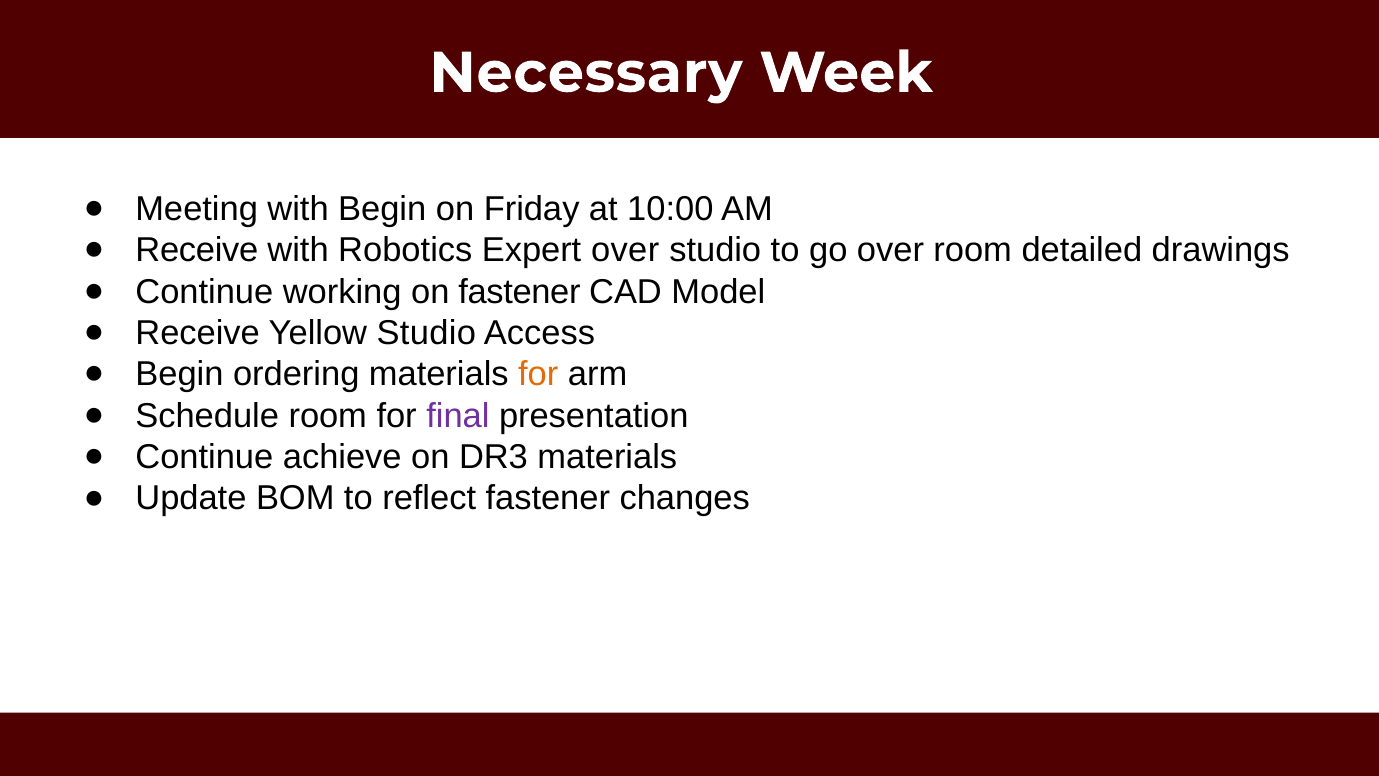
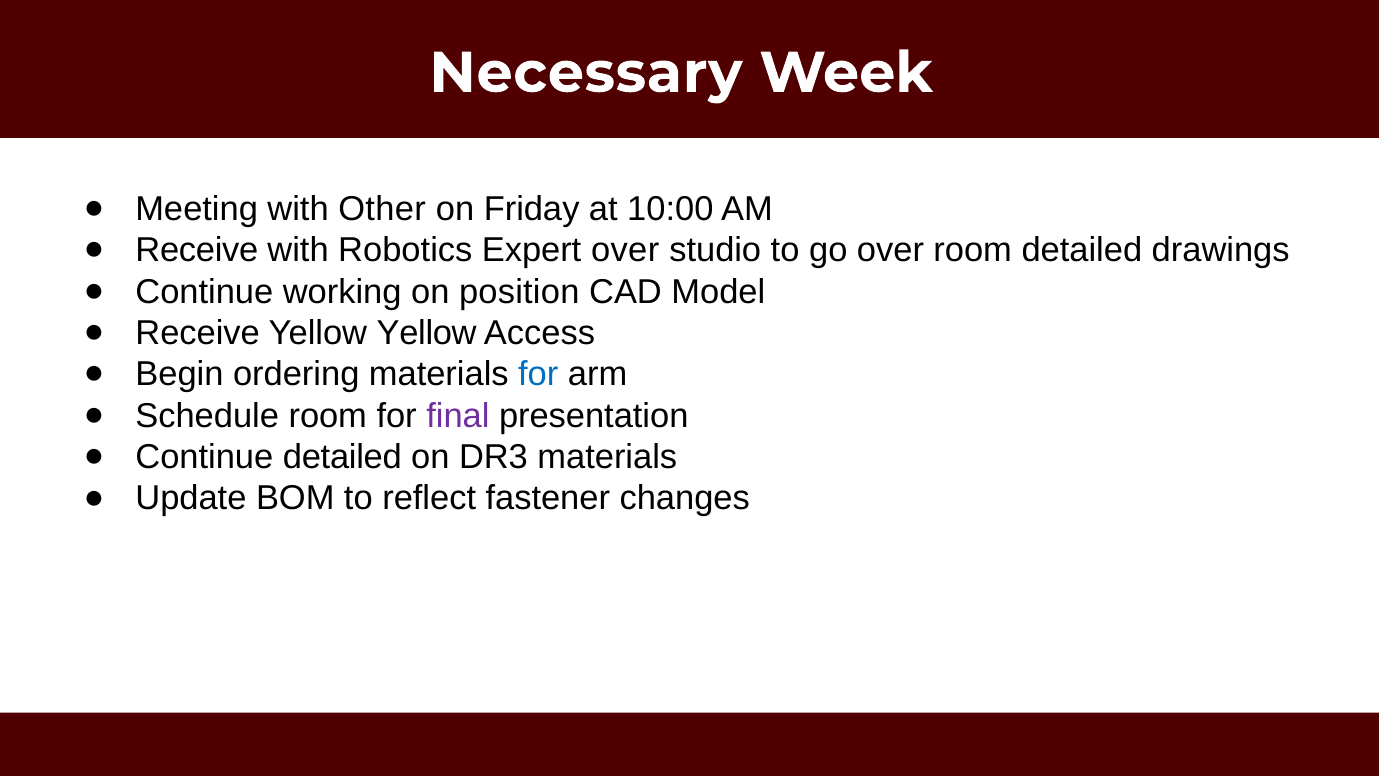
with Begin: Begin -> Other (382, 209)
on fastener: fastener -> position (519, 292)
Yellow Studio: Studio -> Yellow (427, 333)
for colour: orange -> blue (538, 374)
Continue achieve: achieve -> detailed (342, 457)
